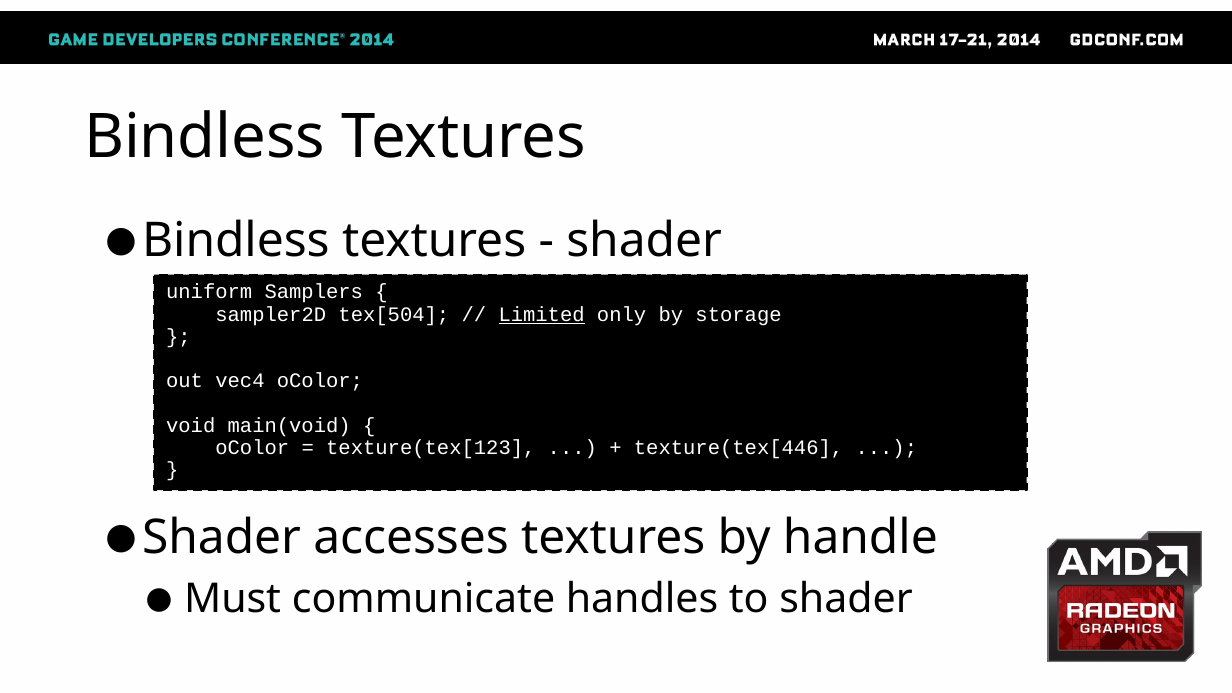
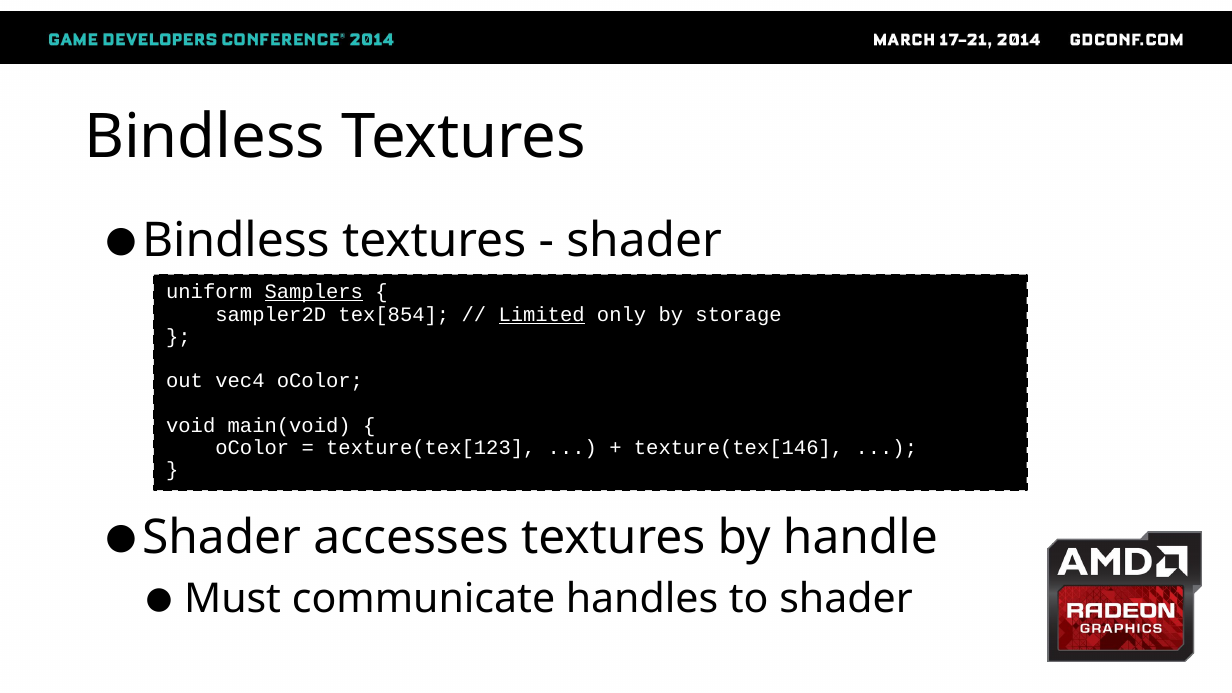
Samplers underline: none -> present (314, 292)
tex[504: tex[504 -> tex[854 (394, 314)
texture(tex[446: texture(tex[446 -> texture(tex[146 (739, 448)
